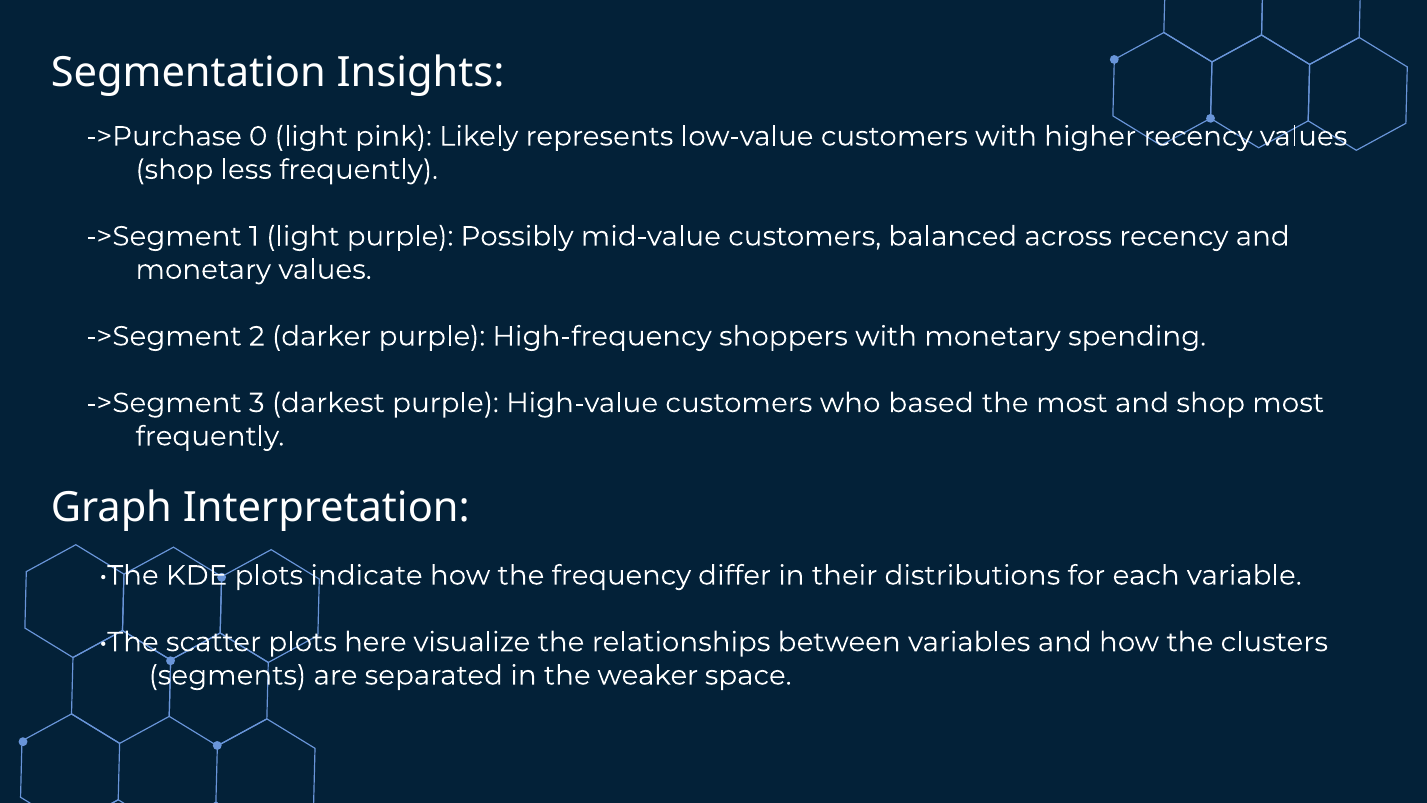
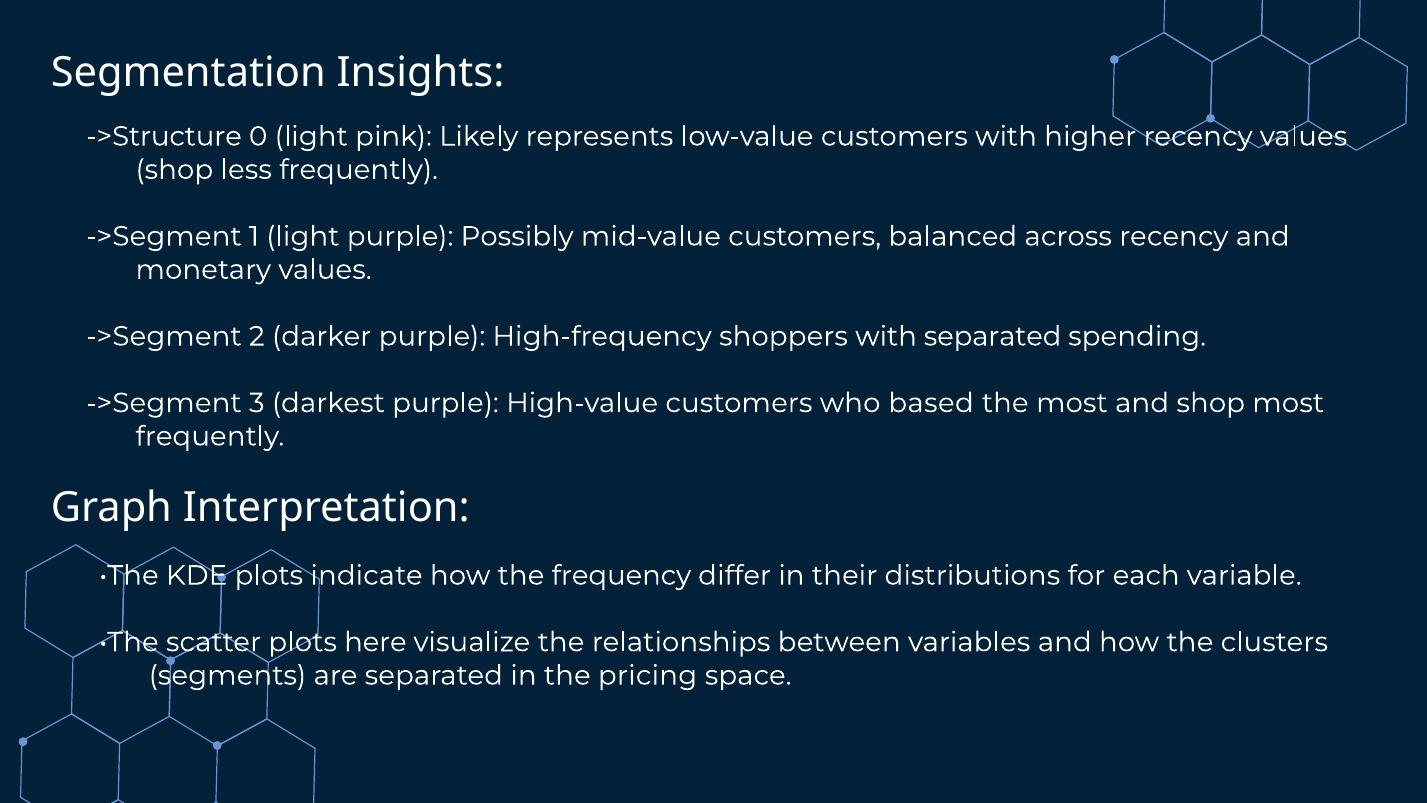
->Purchase: ->Purchase -> ->Structure (164, 136)
with monetary: monetary -> separated (993, 336)
weaker: weaker -> pricing (648, 675)
